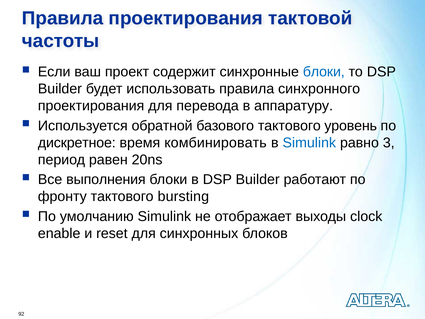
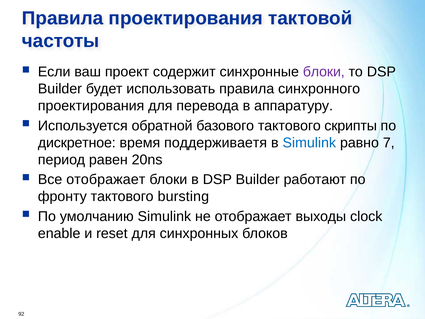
блоки colour: blue -> purple (324, 72)
уровень: уровень -> скрипты (351, 126)
комбинировать: комбинировать -> поддерживаетя (216, 143)
3: 3 -> 7 (389, 143)
Все выполнения: выполнения -> отображает (106, 179)
